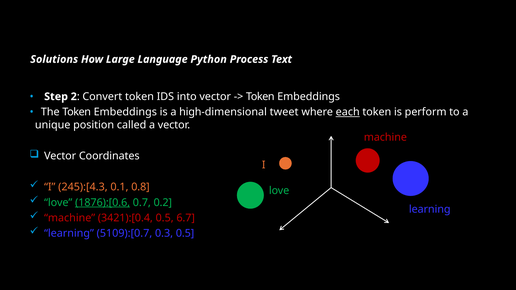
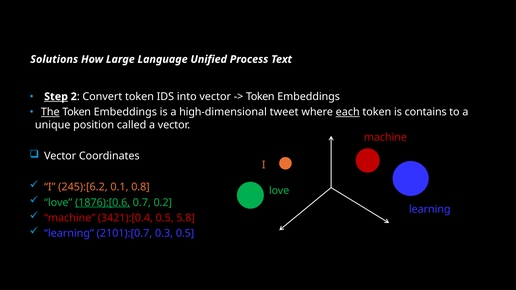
Python: Python -> Unified (209, 59)
Step underline: none -> present (56, 97)
The underline: none -> present (50, 112)
perform: perform -> contains (426, 112)
245):[4.3: 245):[4.3 -> 245):[6.2 (83, 187)
6.7: 6.7 -> 5.8 (186, 218)
5109):[0.7: 5109):[0.7 -> 2101):[0.7 (124, 234)
